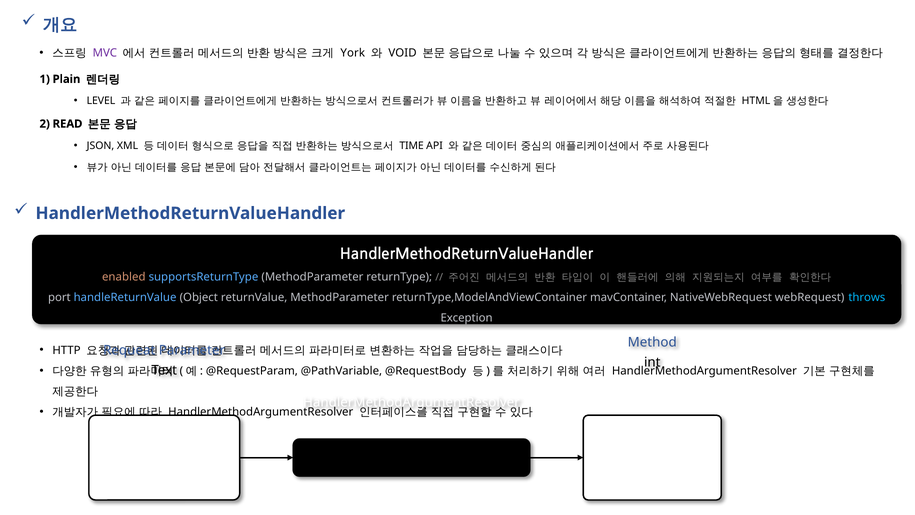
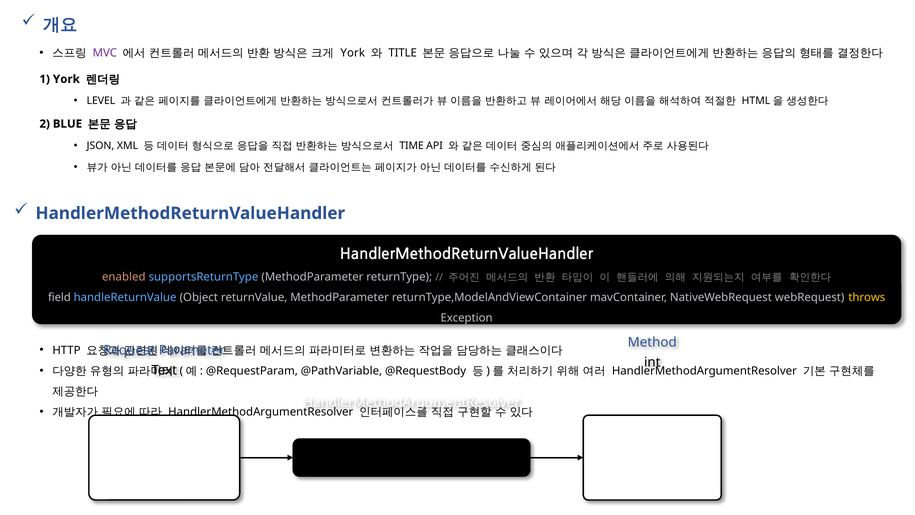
VOID: VOID -> TITLE (403, 53)
1 Plain: Plain -> York (66, 79)
READ: READ -> BLUE (67, 124)
port: port -> field (59, 297)
throws colour: light blue -> yellow (867, 297)
